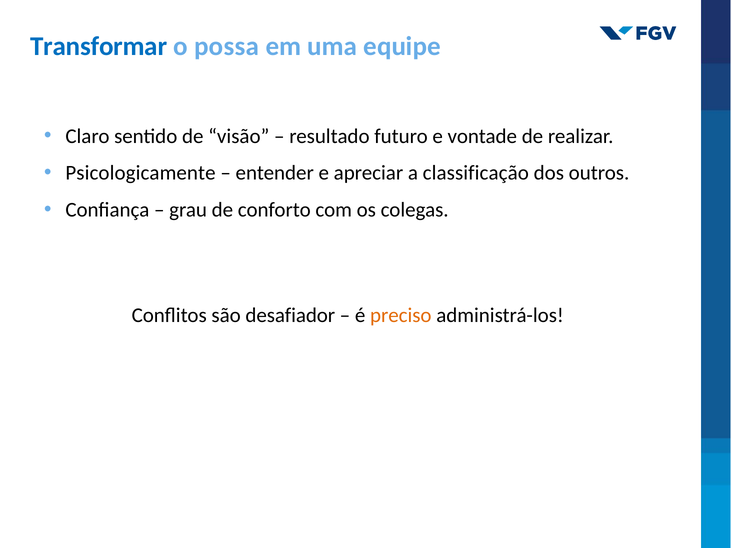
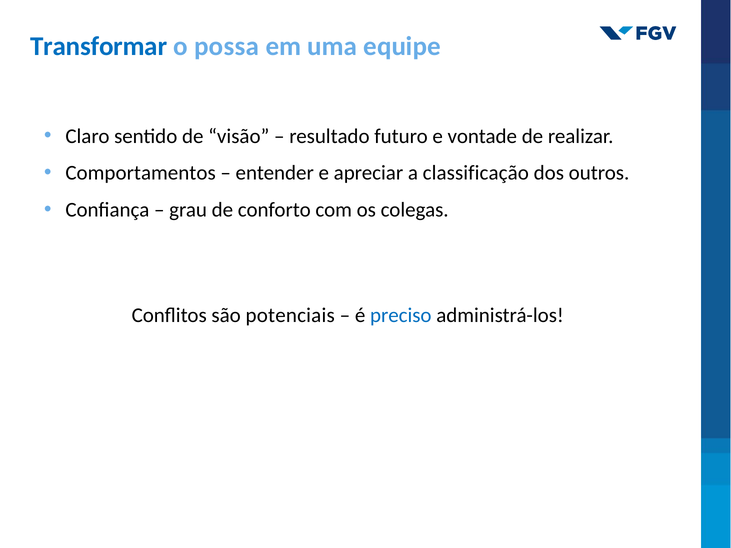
Psicologicamente: Psicologicamente -> Comportamentos (141, 173)
desafiador: desafiador -> potenciais (290, 315)
preciso colour: orange -> blue (401, 315)
